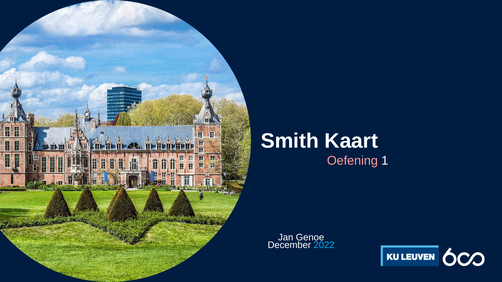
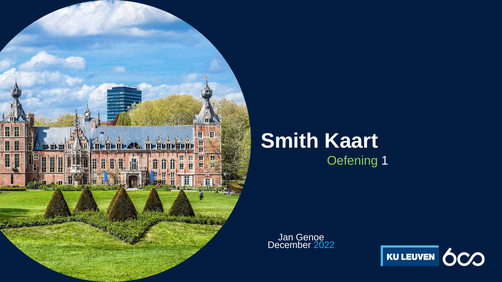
Oefening colour: pink -> light green (352, 161)
